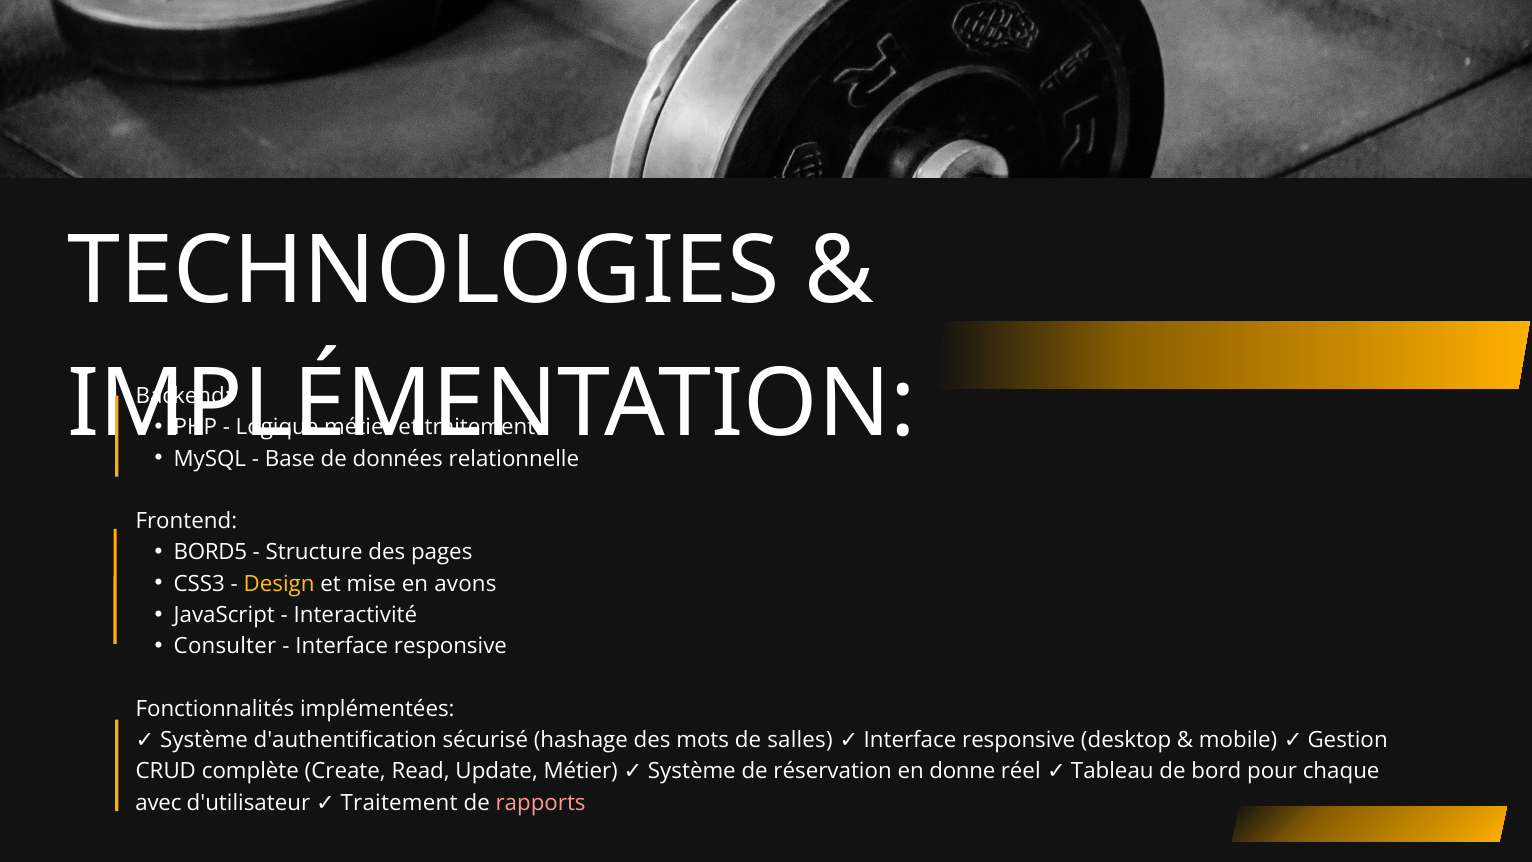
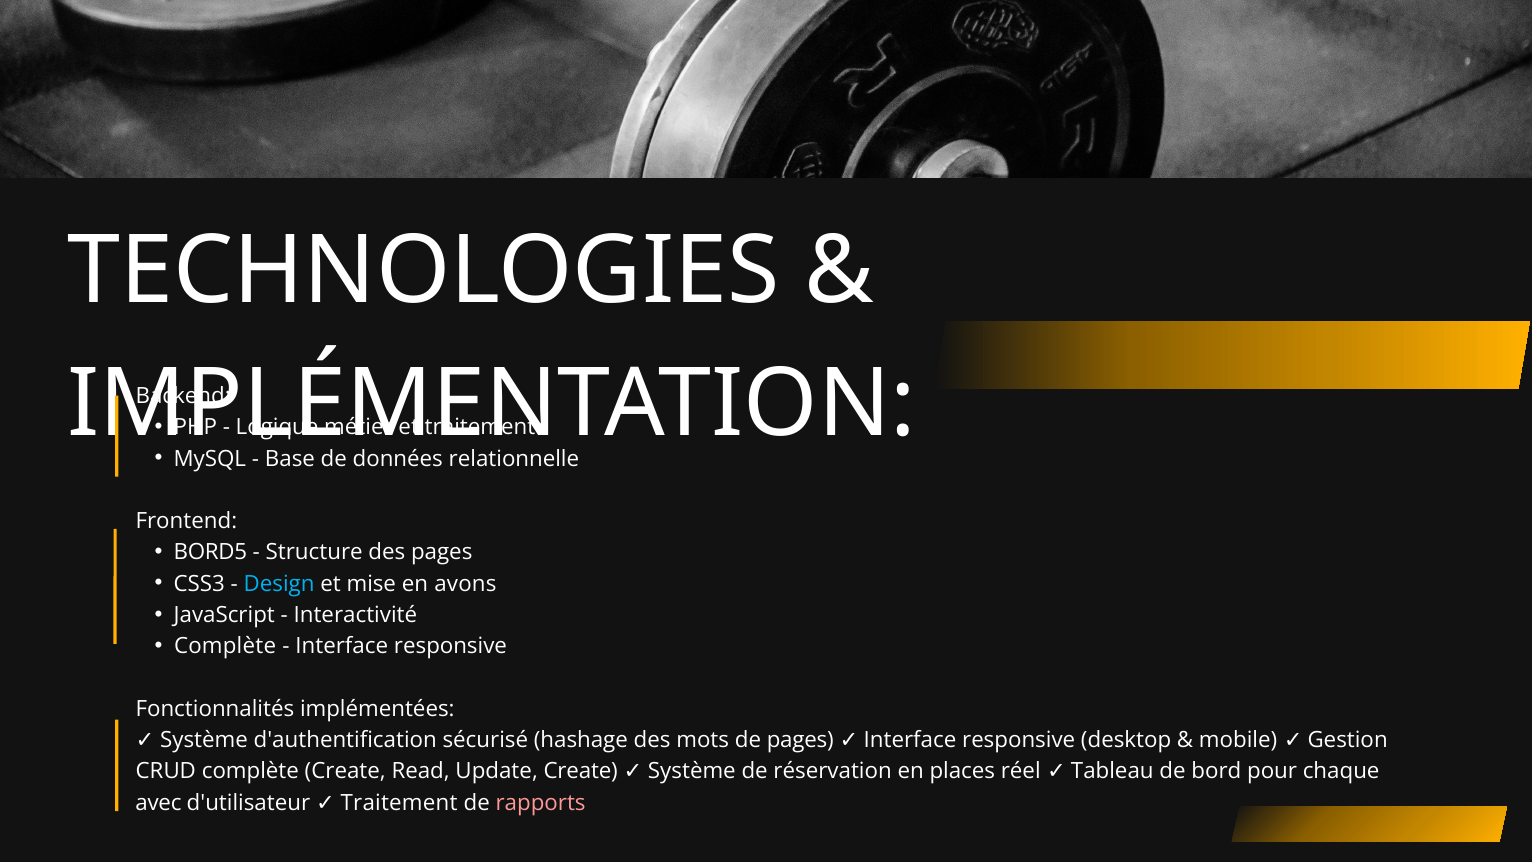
Design colour: yellow -> light blue (279, 584)
Consulter: Consulter -> Complète (225, 646)
de salles: salles -> pages (800, 740)
Update Métier: Métier -> Create (581, 771)
donne: donne -> places (962, 771)
